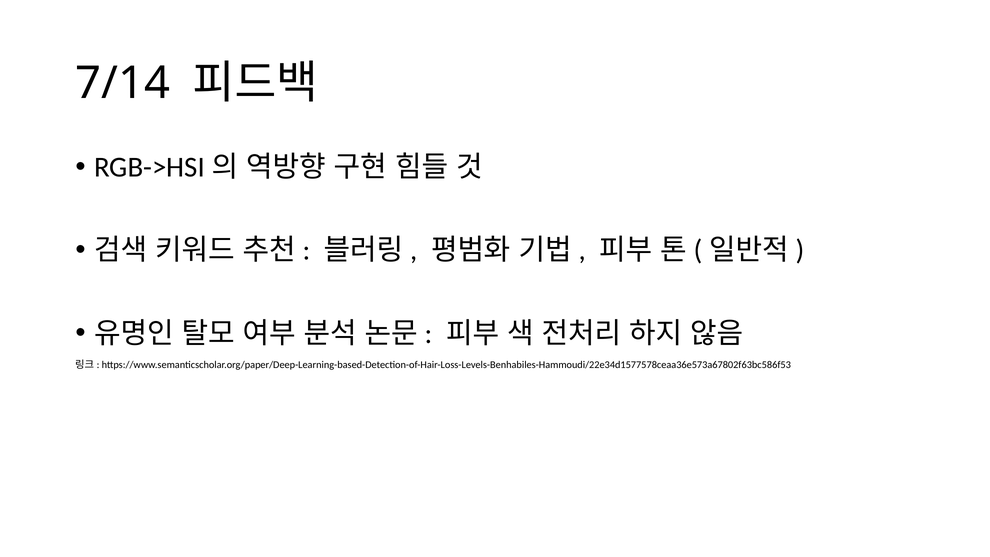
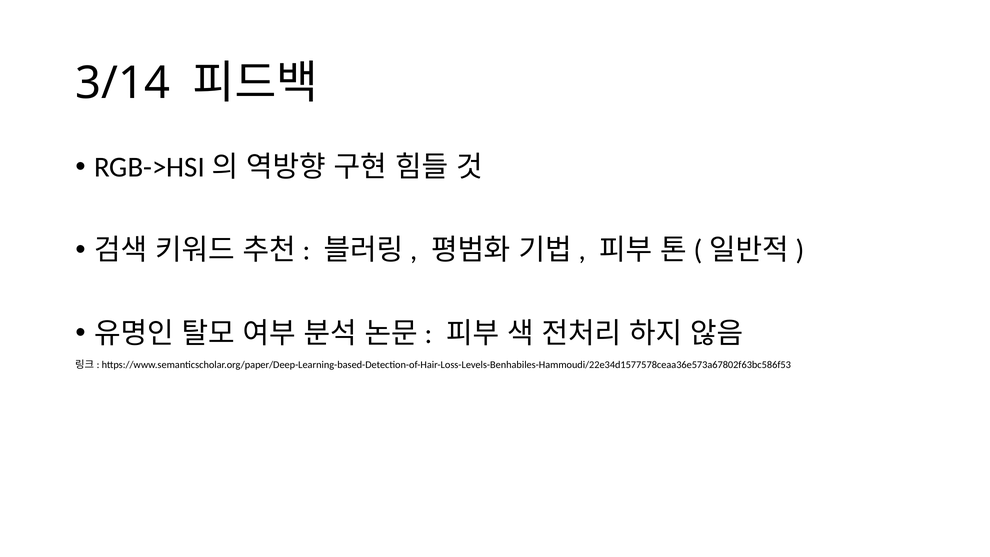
7/14: 7/14 -> 3/14 (123, 83)
